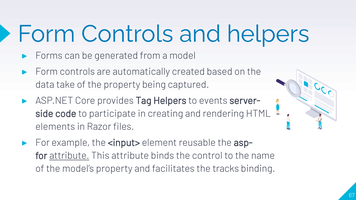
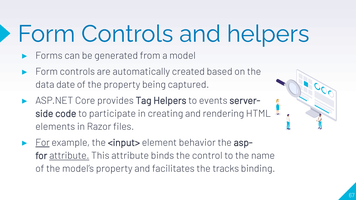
take: take -> date (66, 85)
For underline: none -> present (43, 143)
reusable: reusable -> behavior (197, 143)
